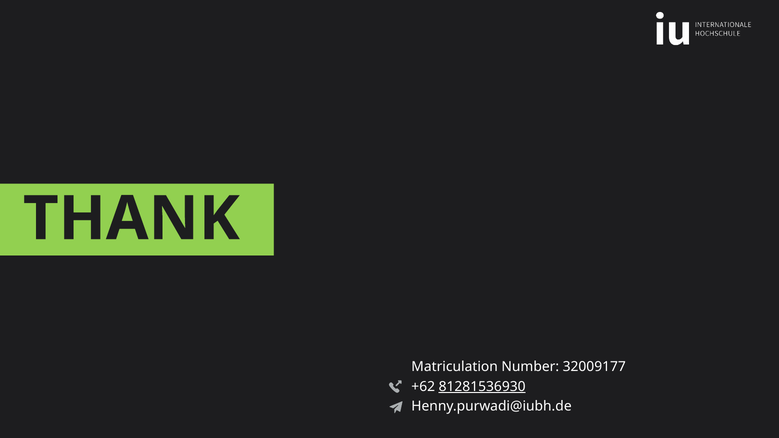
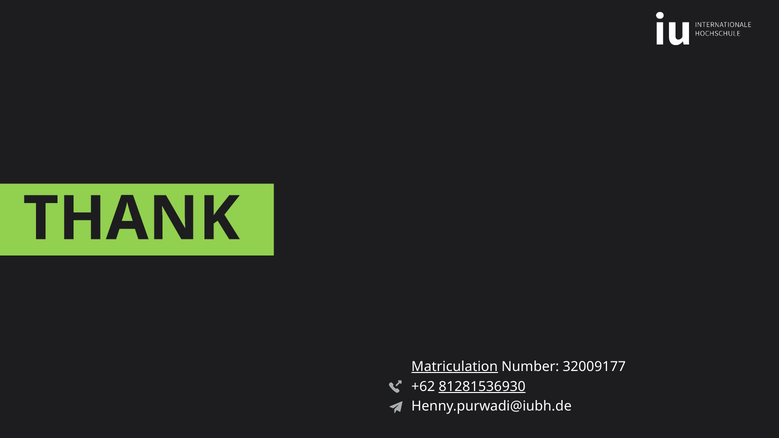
Matriculation underline: none -> present (455, 367)
